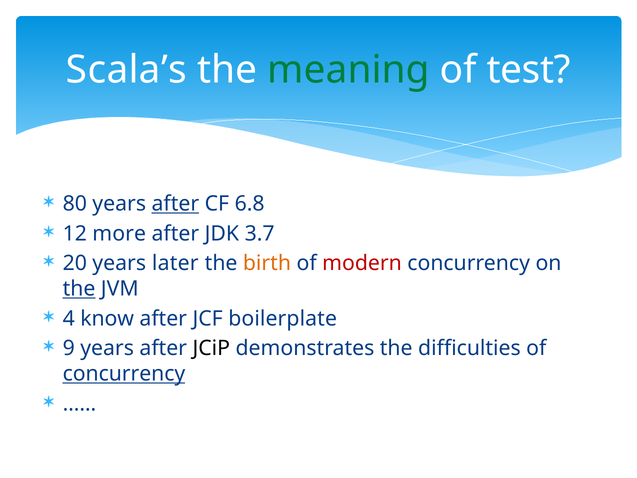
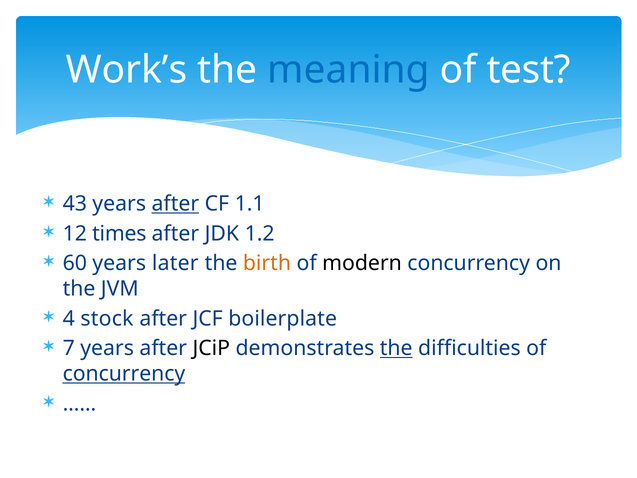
Scala’s: Scala’s -> Work’s (127, 70)
meaning colour: green -> blue (348, 70)
80: 80 -> 43 (75, 204)
6.8: 6.8 -> 1.1 (250, 204)
more: more -> times (119, 234)
3.7: 3.7 -> 1.2 (260, 234)
20: 20 -> 60 (75, 263)
modern colour: red -> black (362, 263)
the underline: present -> none (79, 289)
know: know -> stock (107, 318)
9: 9 -> 7 (69, 348)
the underline: none -> present (396, 348)
